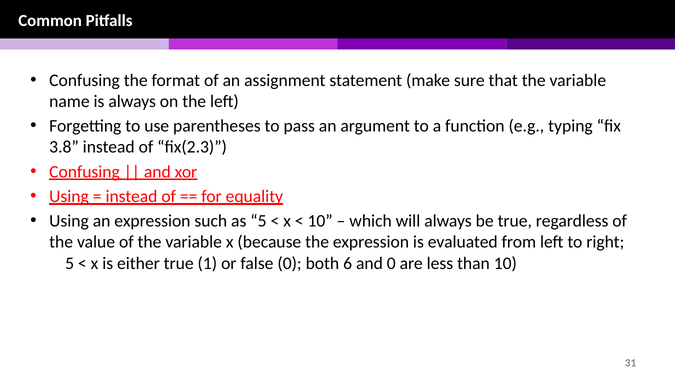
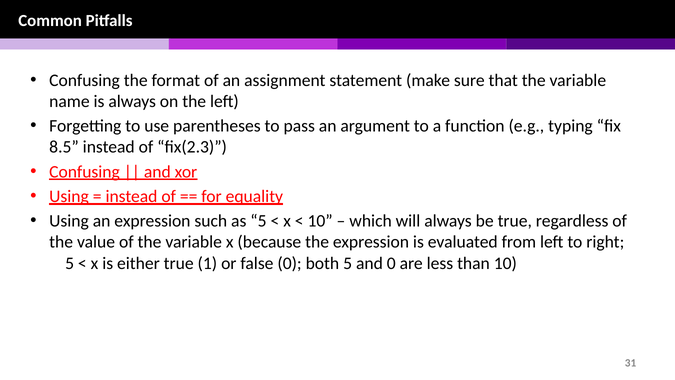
3.8: 3.8 -> 8.5 (64, 147)
both 6: 6 -> 5 (348, 263)
